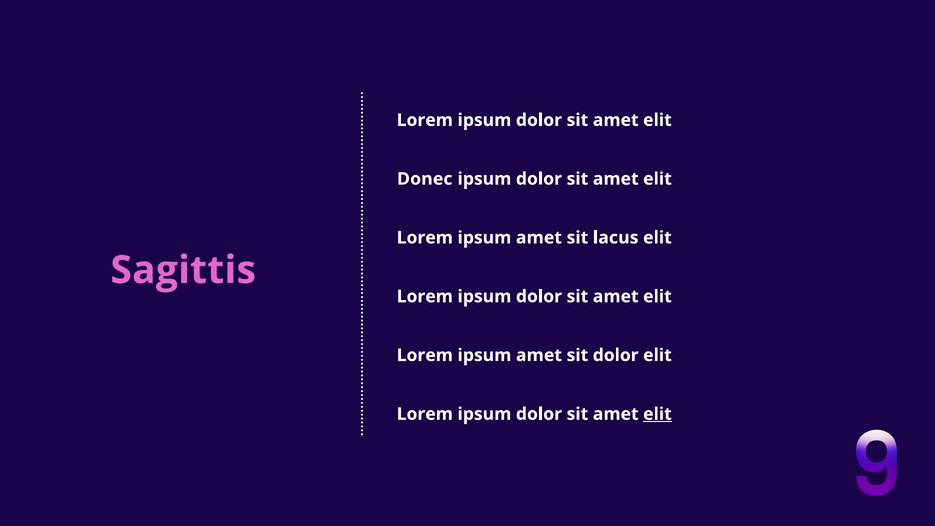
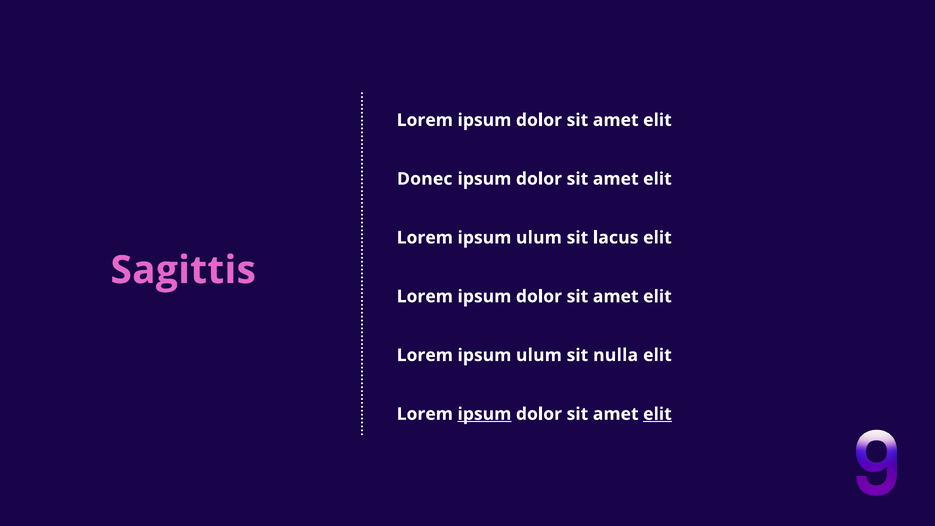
amet: amet -> ulum (539, 238)
amet: amet -> ulum (539, 355)
sit dolor: dolor -> nulla (616, 355)
ipsum underline: none -> present (484, 414)
